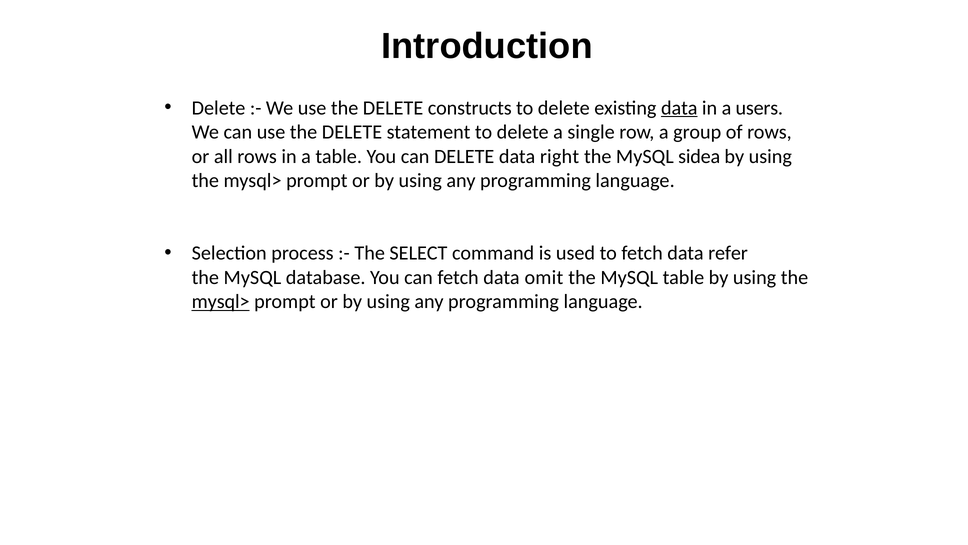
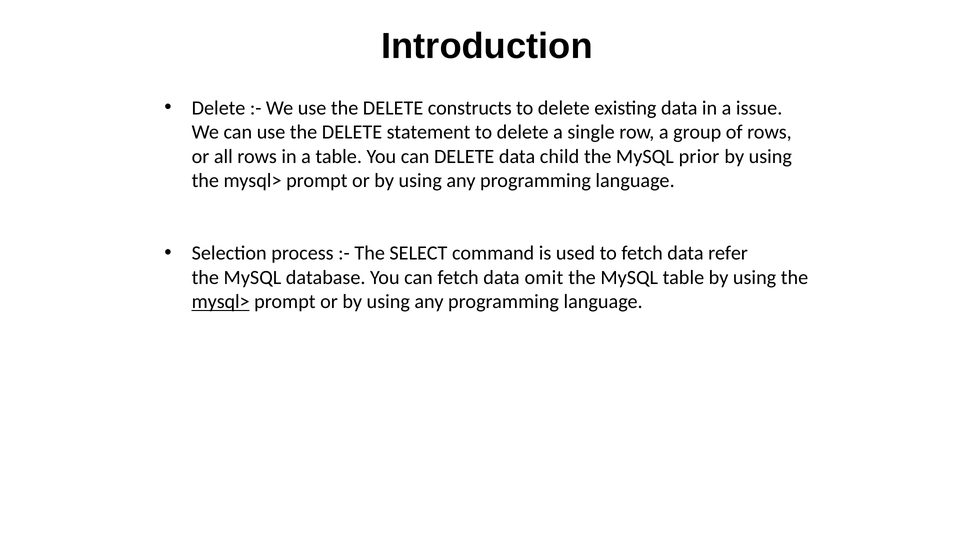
data underline: present -> none (679, 108)
users: users -> issue (759, 108)
right: right -> child (560, 156)
sidea: sidea -> prior (699, 156)
